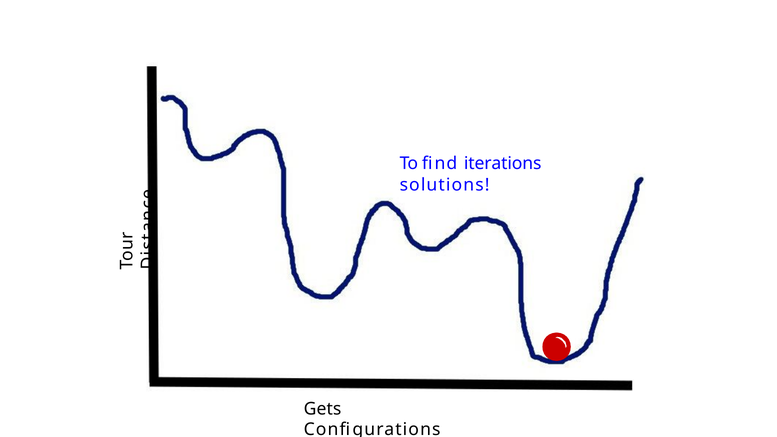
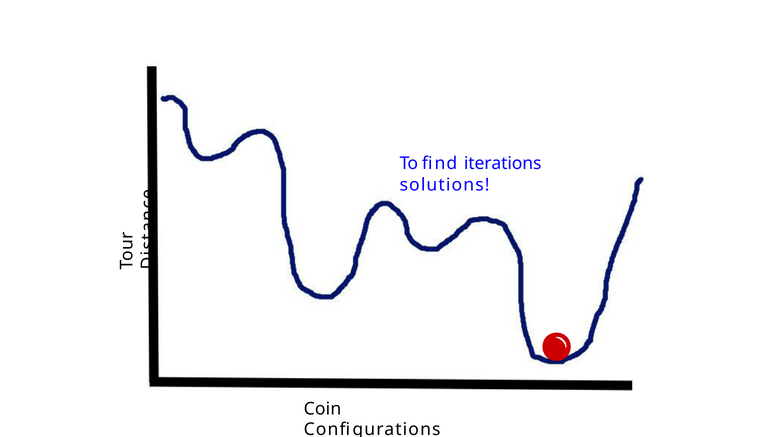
Gets: Gets -> Coin (322, 409)
